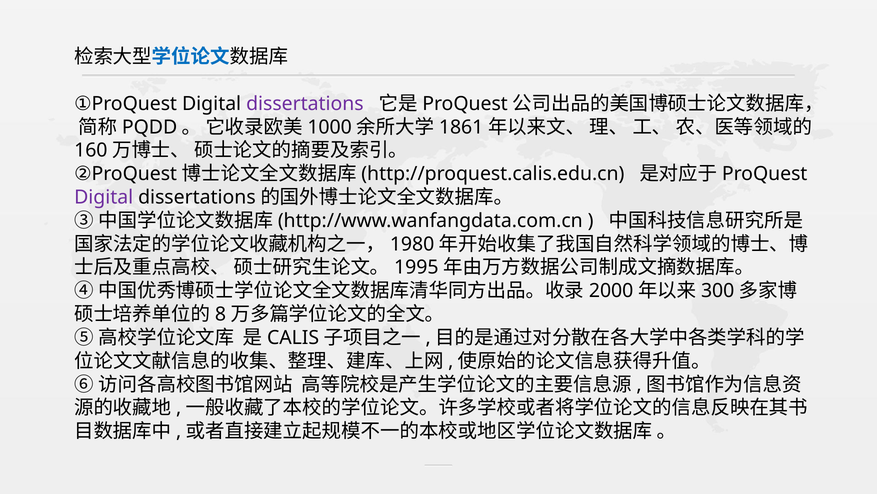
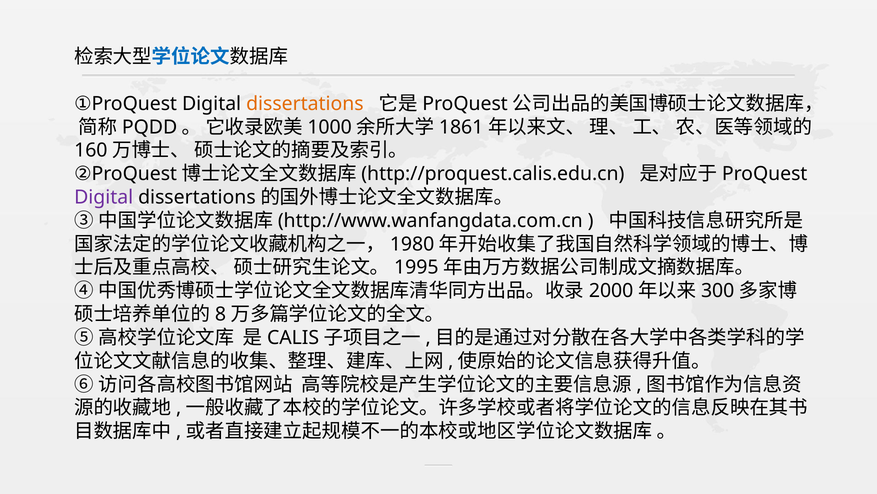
dissertations colour: purple -> orange (305, 104)
